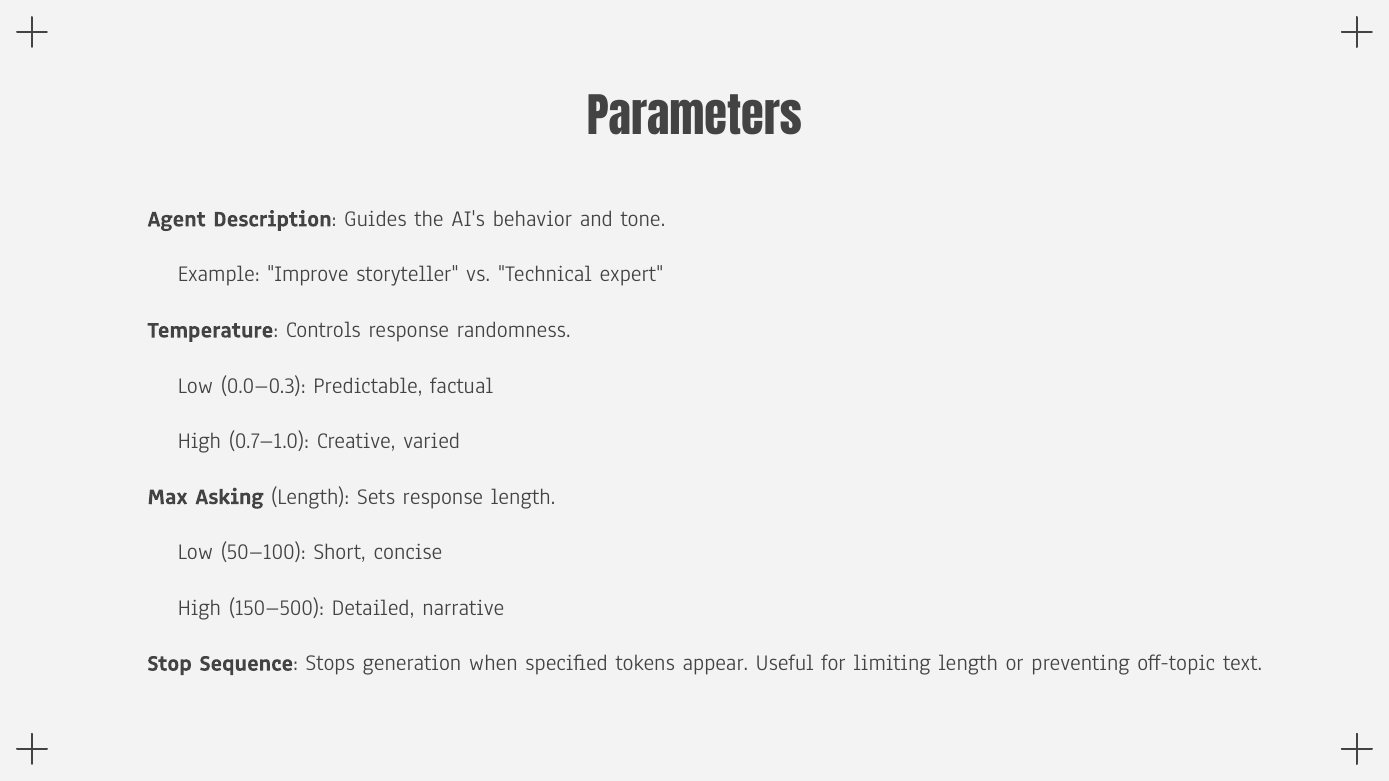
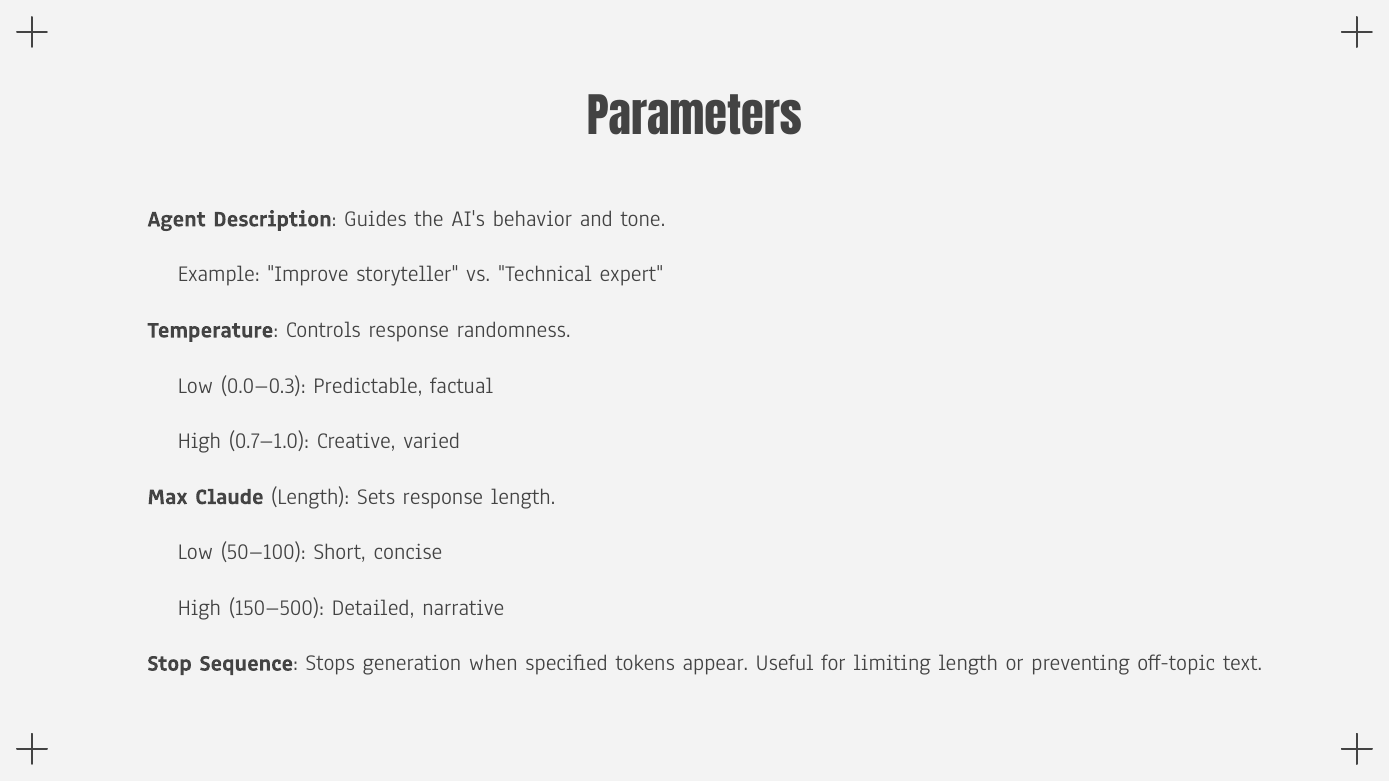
Asking: Asking -> Claude (229, 497)
